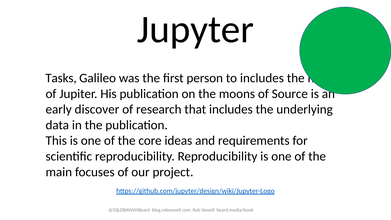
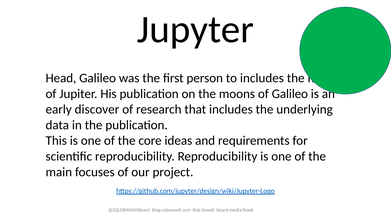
Tasks: Tasks -> Head (61, 78)
of Source: Source -> Galileo (290, 94)
